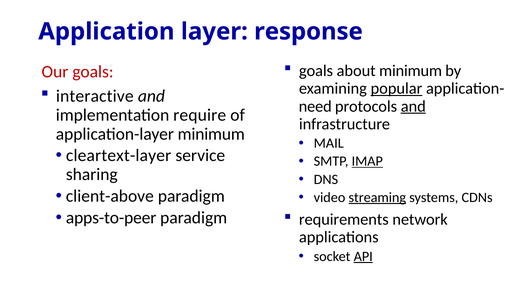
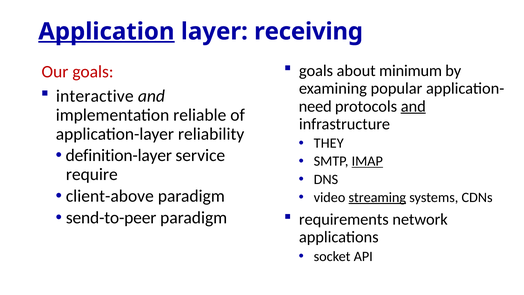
Application underline: none -> present (106, 32)
response: response -> receiving (309, 32)
popular underline: present -> none (396, 88)
require: require -> reliable (200, 115)
application-layer minimum: minimum -> reliability (211, 134)
MAIL: MAIL -> THEY (329, 143)
cleartext-layer: cleartext-layer -> definition-layer (119, 155)
sharing: sharing -> require (92, 174)
apps-to-peer: apps-to-peer -> send-to-peer (111, 217)
API underline: present -> none (363, 256)
